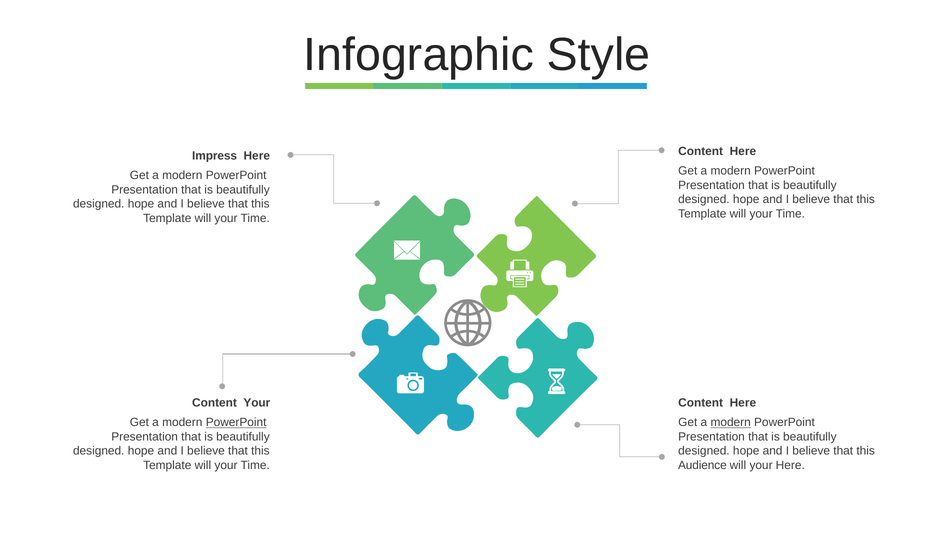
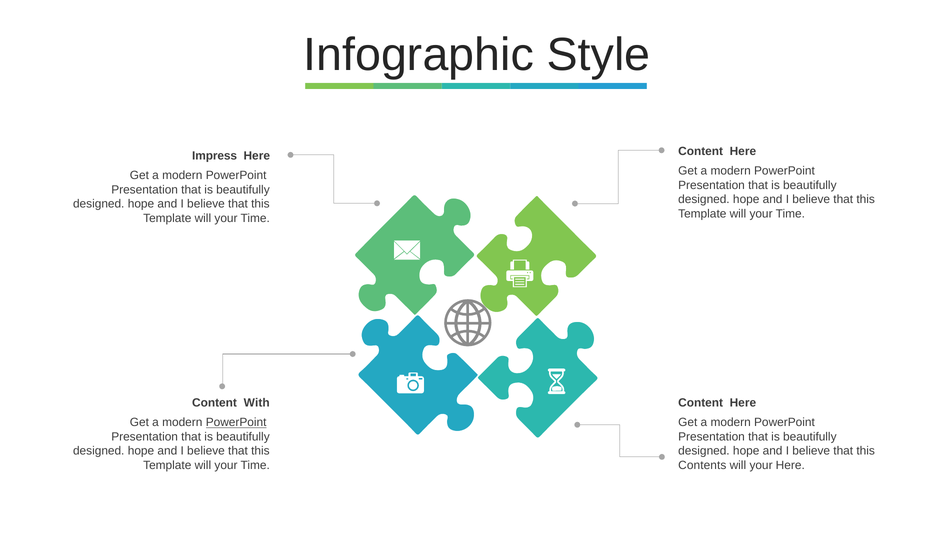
Content Your: Your -> With (257, 403)
modern underline: present -> none (731, 423)
Audience: Audience -> Contents (702, 466)
